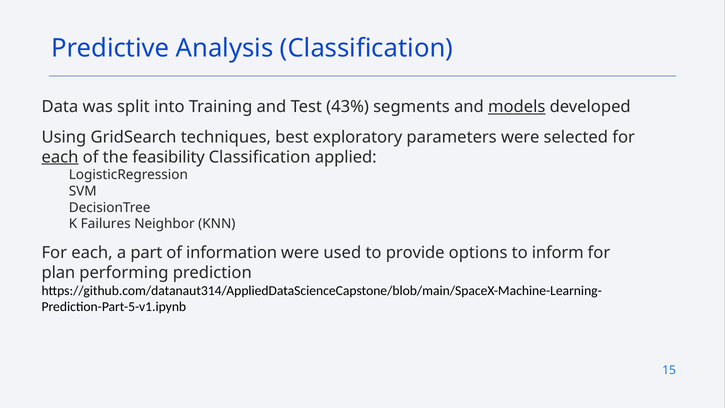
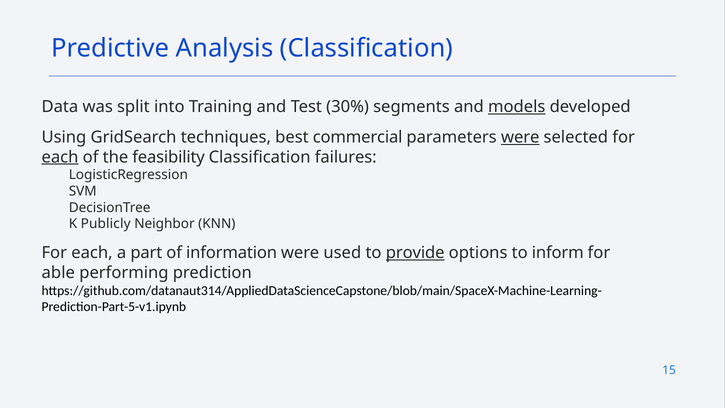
43%: 43% -> 30% (348, 107)
exploratory: exploratory -> commercial (358, 137)
were underline: none -> present (520, 137)
applied: applied -> failures (346, 157)
Failures: Failures -> Publicly (106, 224)
provide underline: none -> present (415, 253)
plan: plan -> able (58, 273)
